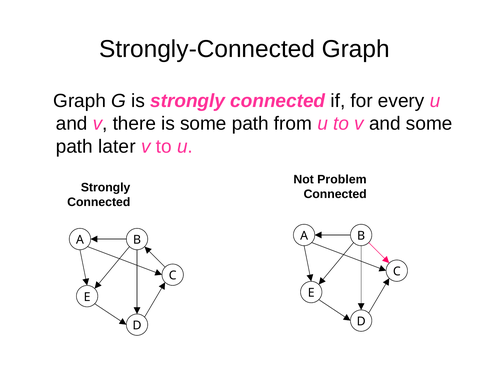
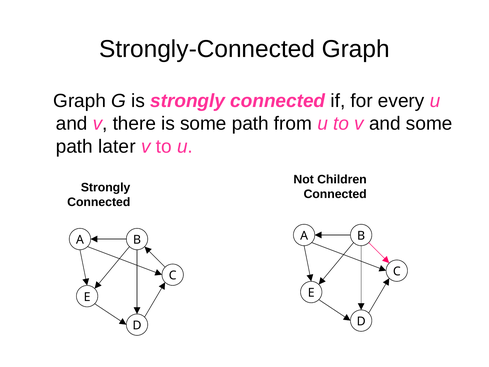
Problem: Problem -> Children (342, 179)
